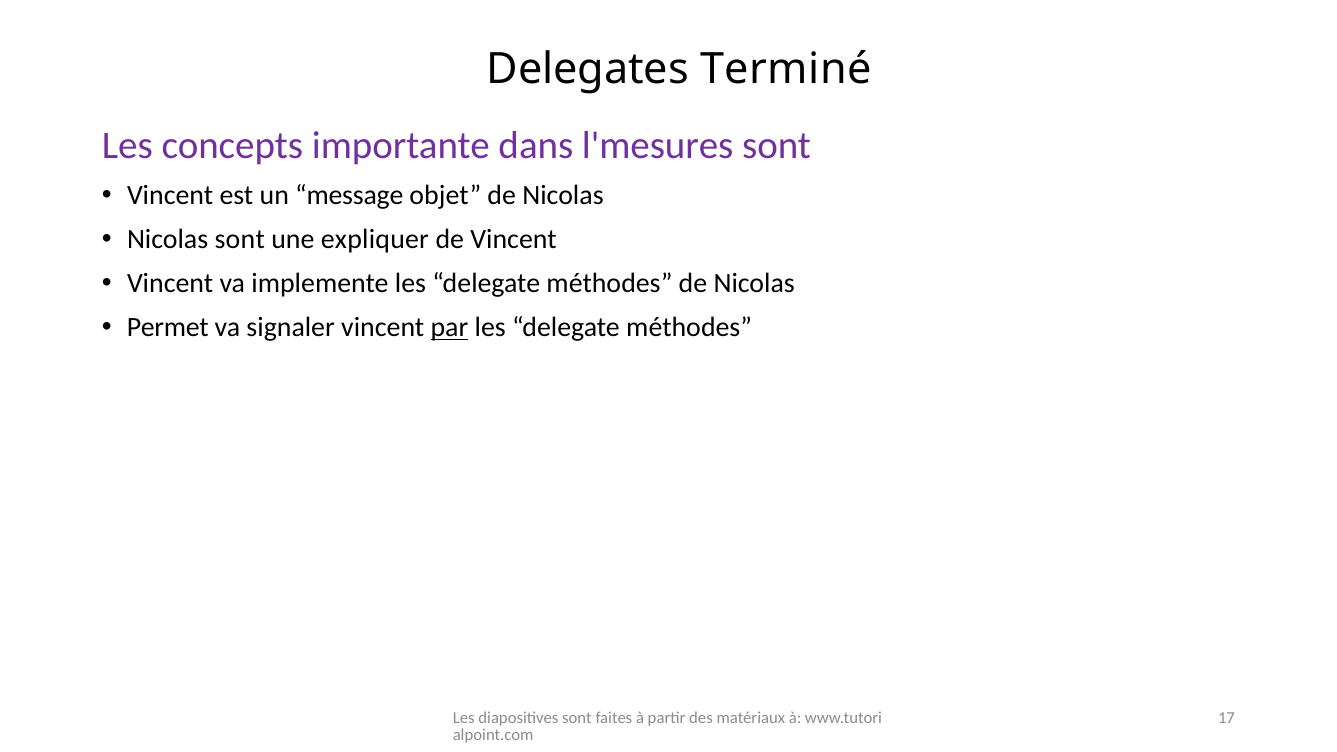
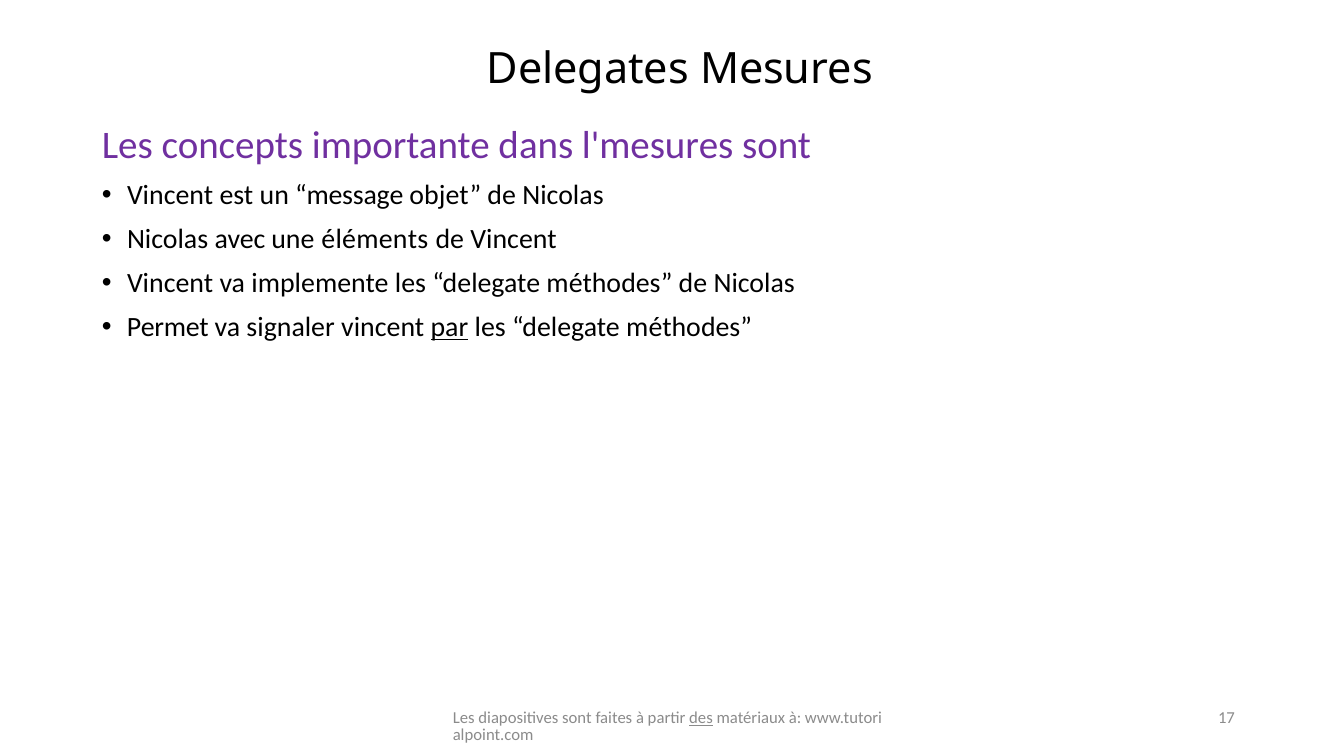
Terminé: Terminé -> Mesures (786, 69)
Nicolas sont: sont -> avec (240, 239)
expliquer: expliquer -> éléments (375, 239)
des underline: none -> present (701, 718)
